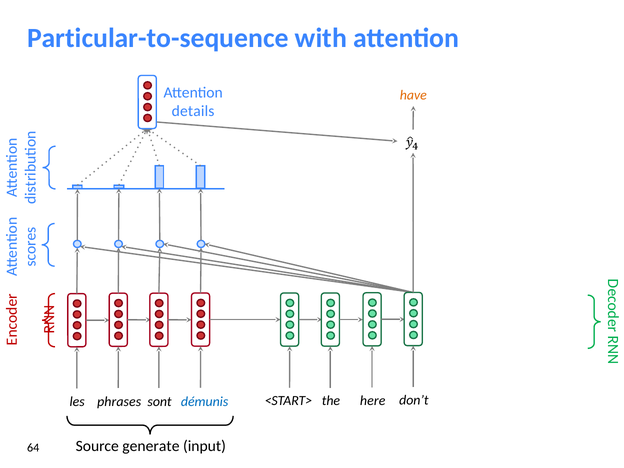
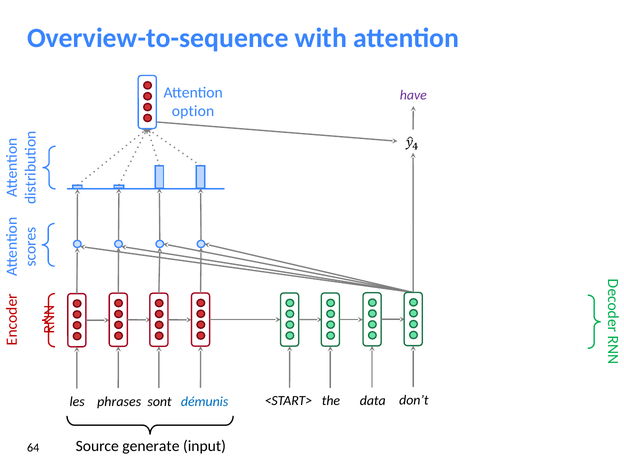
Particular-to-sequence: Particular-to-sequence -> Overview-to-sequence (158, 38)
have colour: orange -> purple (413, 95)
details: details -> option (193, 111)
here: here -> data (373, 401)
